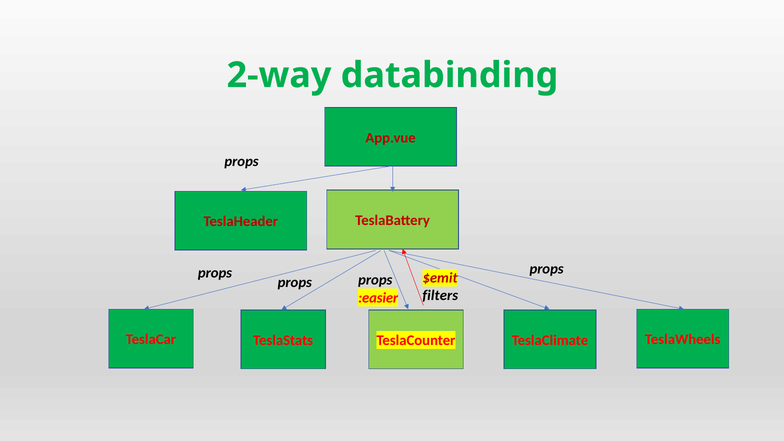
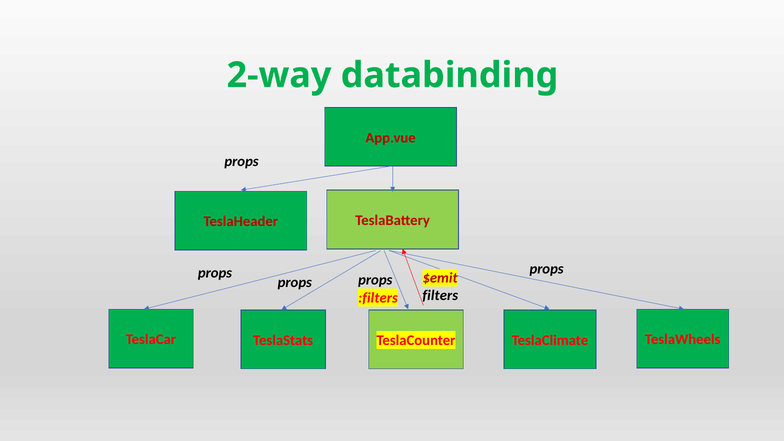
:easier: :easier -> :filters (378, 298)
